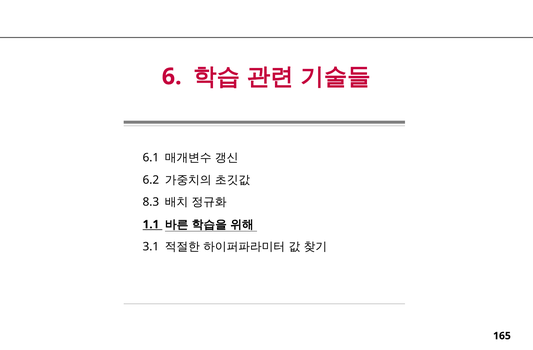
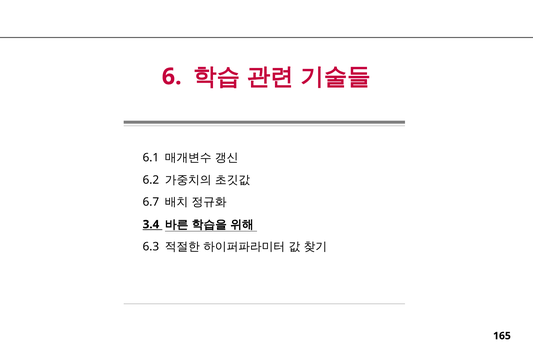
8.3: 8.3 -> 6.7 (151, 202)
1.1: 1.1 -> 3.4 (151, 224)
3.1: 3.1 -> 6.3 (151, 247)
